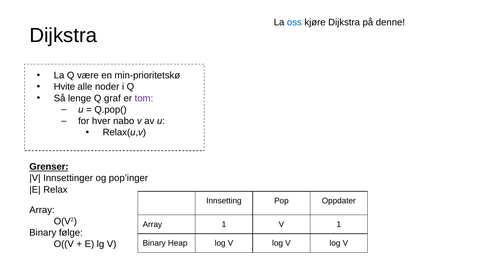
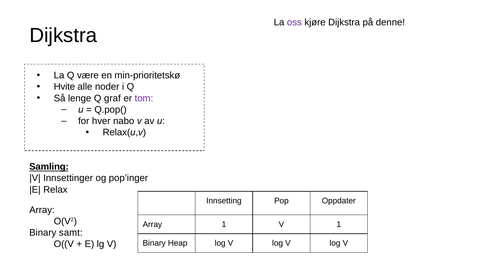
oss colour: blue -> purple (294, 22)
Grenser: Grenser -> Samling (49, 167)
følge: følge -> samt (71, 233)
